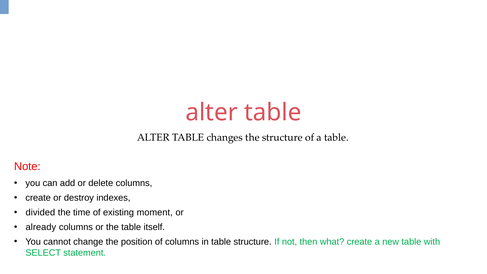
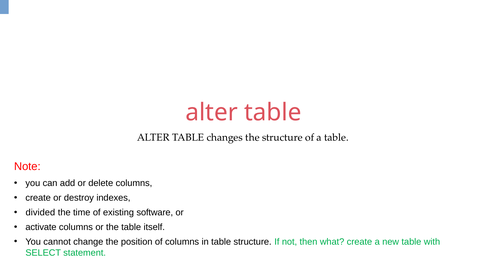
moment: moment -> software (155, 212)
already: already -> activate (41, 227)
